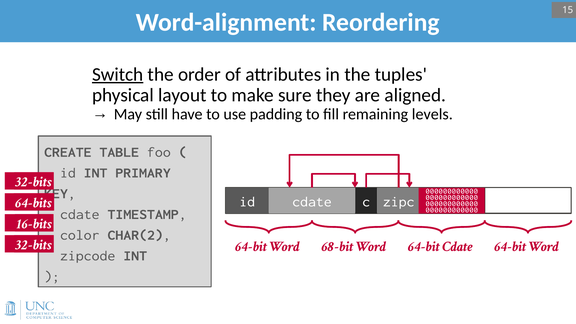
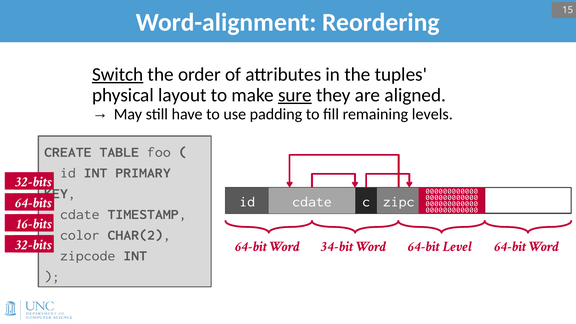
sure underline: none -> present (295, 95)
68-bit: 68-bit -> 34-bit (337, 246)
64-bit Cdate: Cdate -> Level (457, 246)
